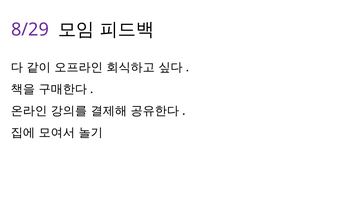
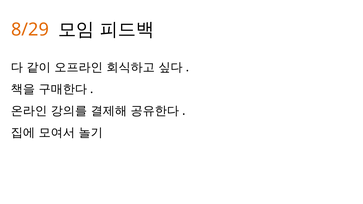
8/29 colour: purple -> orange (30, 30)
